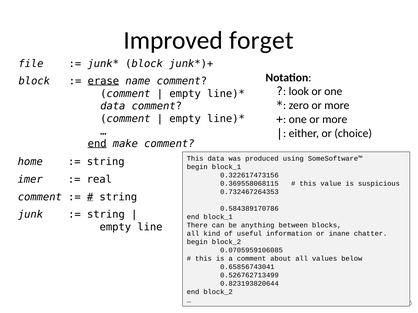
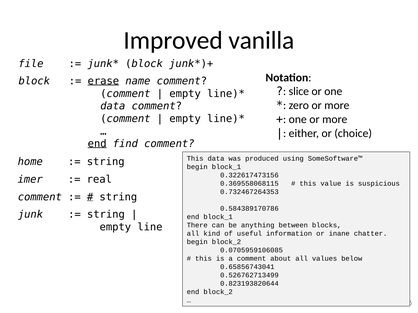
forget: forget -> vanilla (262, 40)
look: look -> slice (299, 92)
make: make -> find (125, 144)
